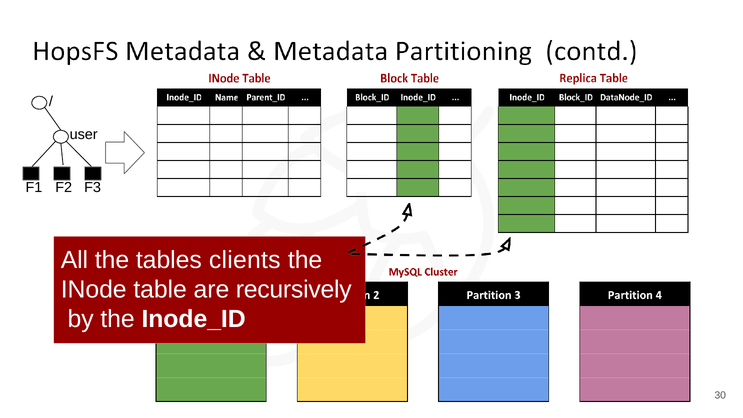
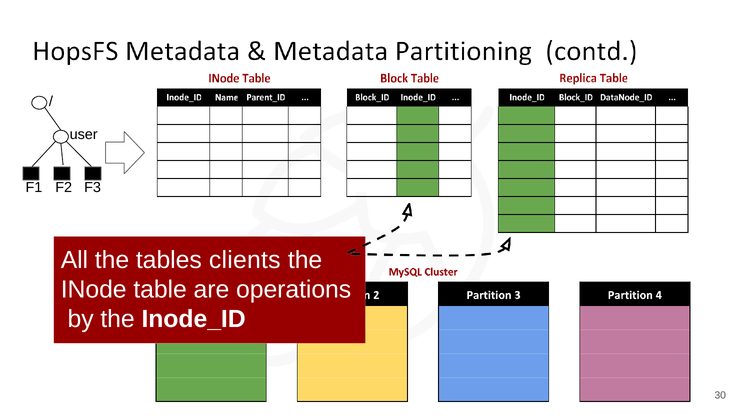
recursively: recursively -> operations (294, 289)
